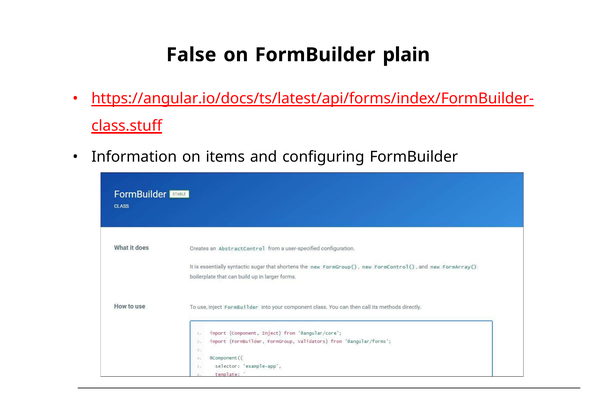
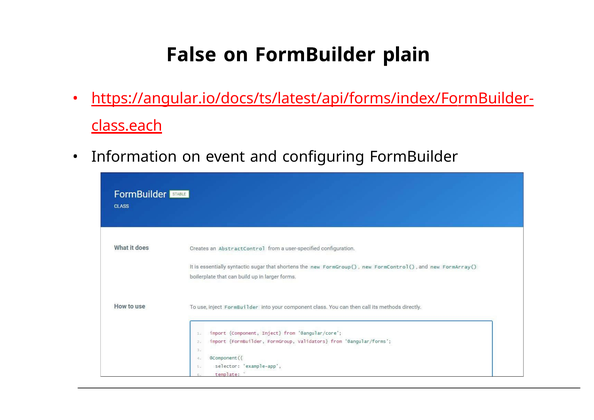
class.stuff: class.stuff -> class.each (127, 126)
items: items -> event (225, 157)
